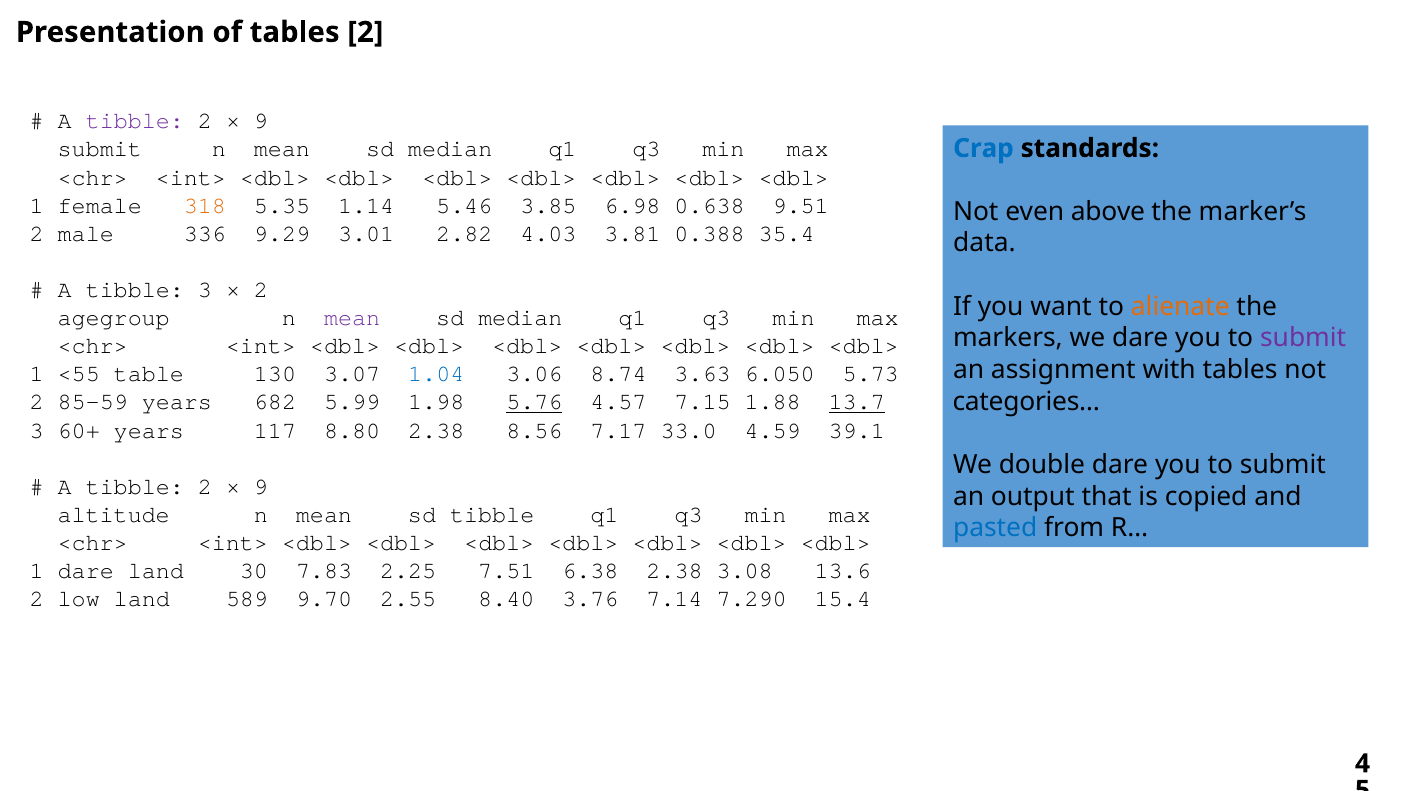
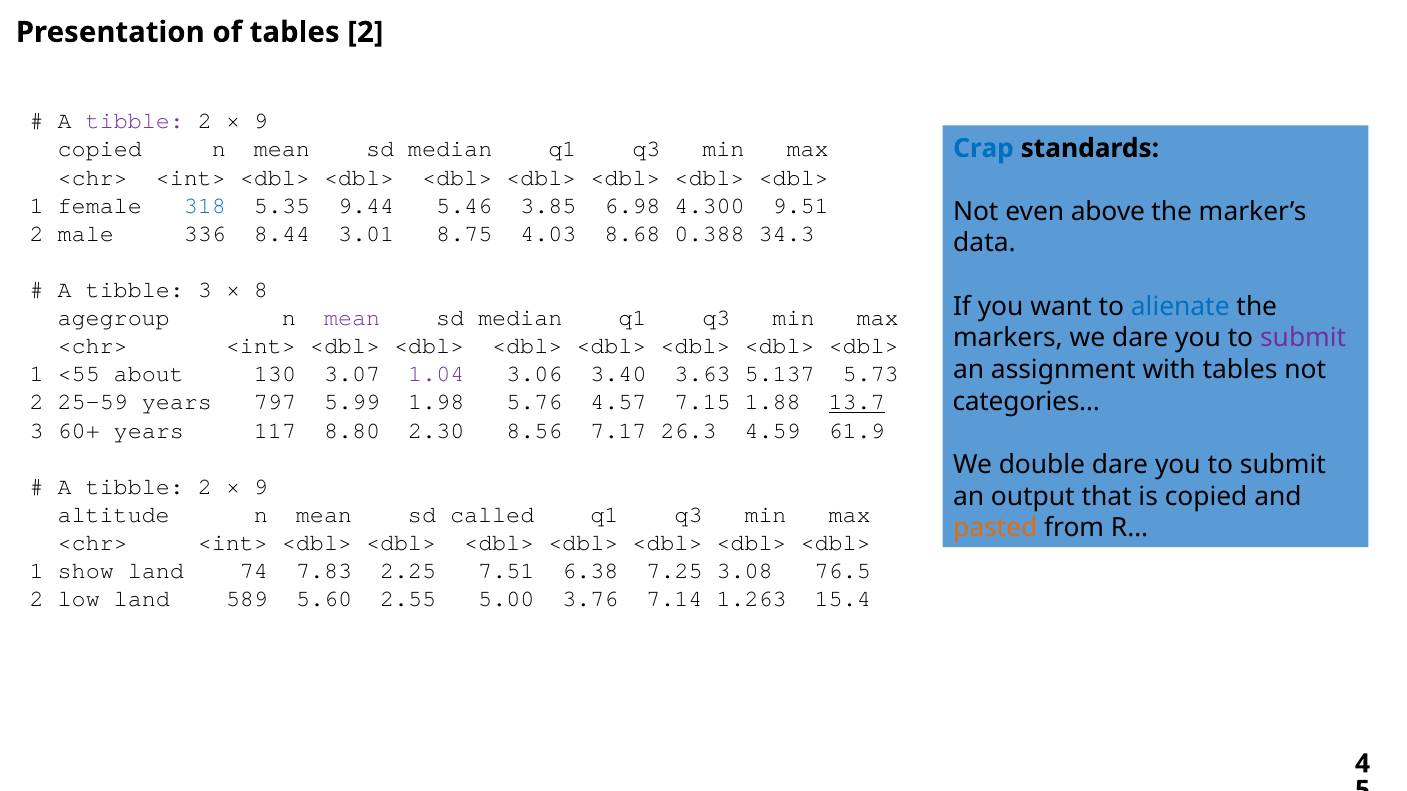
submit: submit -> copied (100, 149)
318 colour: orange -> blue (205, 206)
1.14: 1.14 -> 9.44 (366, 206)
0.638: 0.638 -> 4.300 (710, 206)
9.29: 9.29 -> 8.44 (282, 234)
2.82: 2.82 -> 8.75 (464, 234)
3.81: 3.81 -> 8.68 (632, 234)
35.4: 35.4 -> 34.3 (787, 234)
2: 2 -> 8 (261, 290)
alienate colour: orange -> blue (1180, 307)
table: table -> about (149, 374)
1.04 colour: blue -> purple (436, 374)
8.74: 8.74 -> 3.40 (619, 374)
6.050: 6.050 -> 5.137 (780, 374)
85-59: 85-59 -> 25-59 (93, 402)
682: 682 -> 797 (275, 402)
5.76 underline: present -> none (534, 402)
8.80 2.38: 2.38 -> 2.30 (436, 431)
33.0: 33.0 -> 26.3 (689, 431)
39.1: 39.1 -> 61.9 (857, 431)
sd tibble: tibble -> called (492, 515)
pasted colour: blue -> orange (995, 528)
1 dare: dare -> show (86, 571)
30: 30 -> 74 (254, 571)
6.38 2.38: 2.38 -> 7.25 (675, 571)
13.6: 13.6 -> 76.5 (843, 571)
9.70: 9.70 -> 5.60 (324, 599)
8.40: 8.40 -> 5.00 (506, 599)
7.290: 7.290 -> 1.263 (752, 599)
